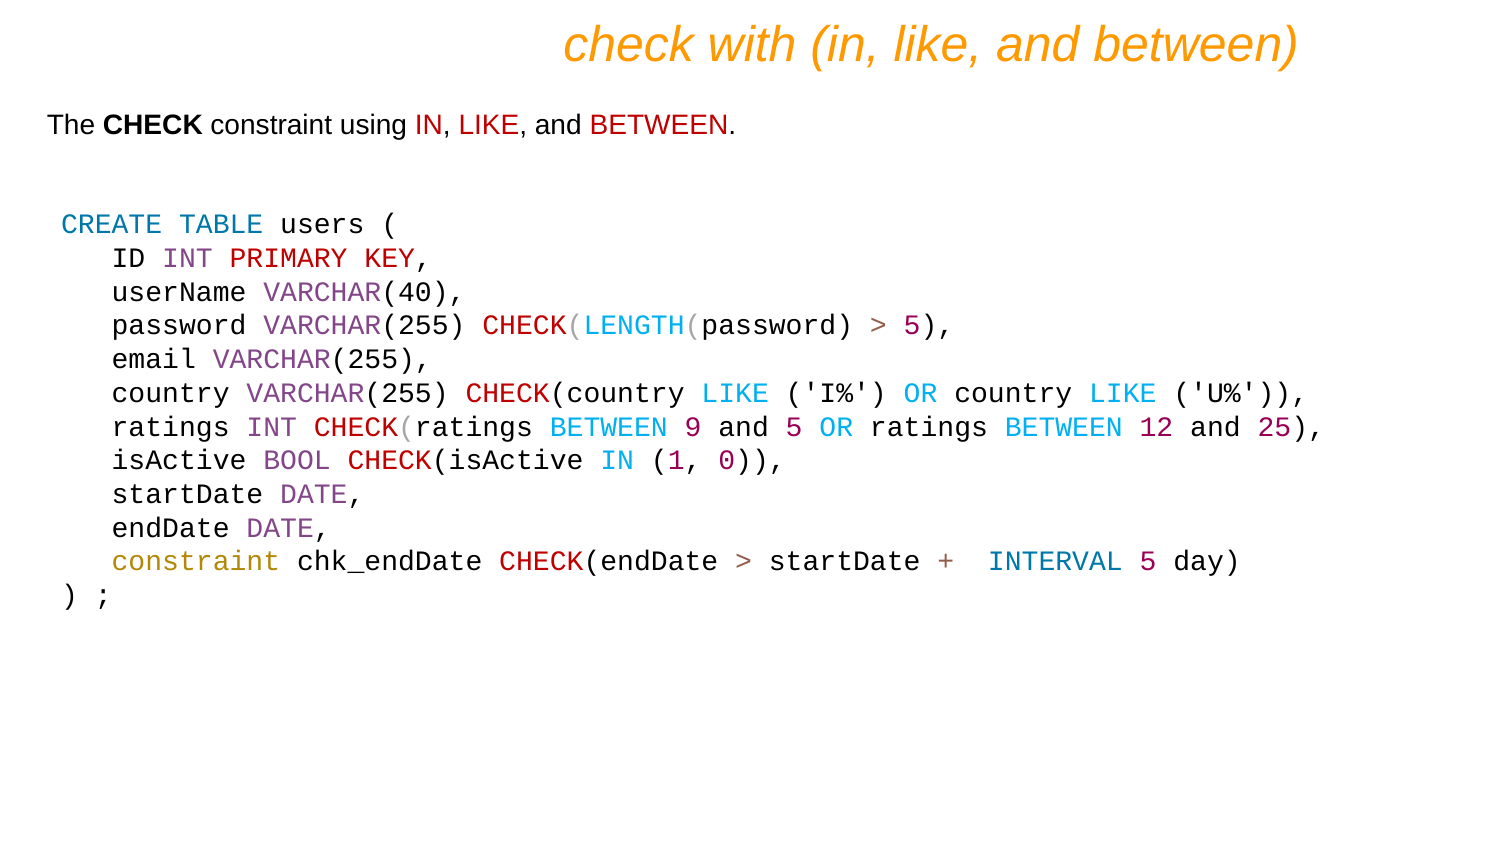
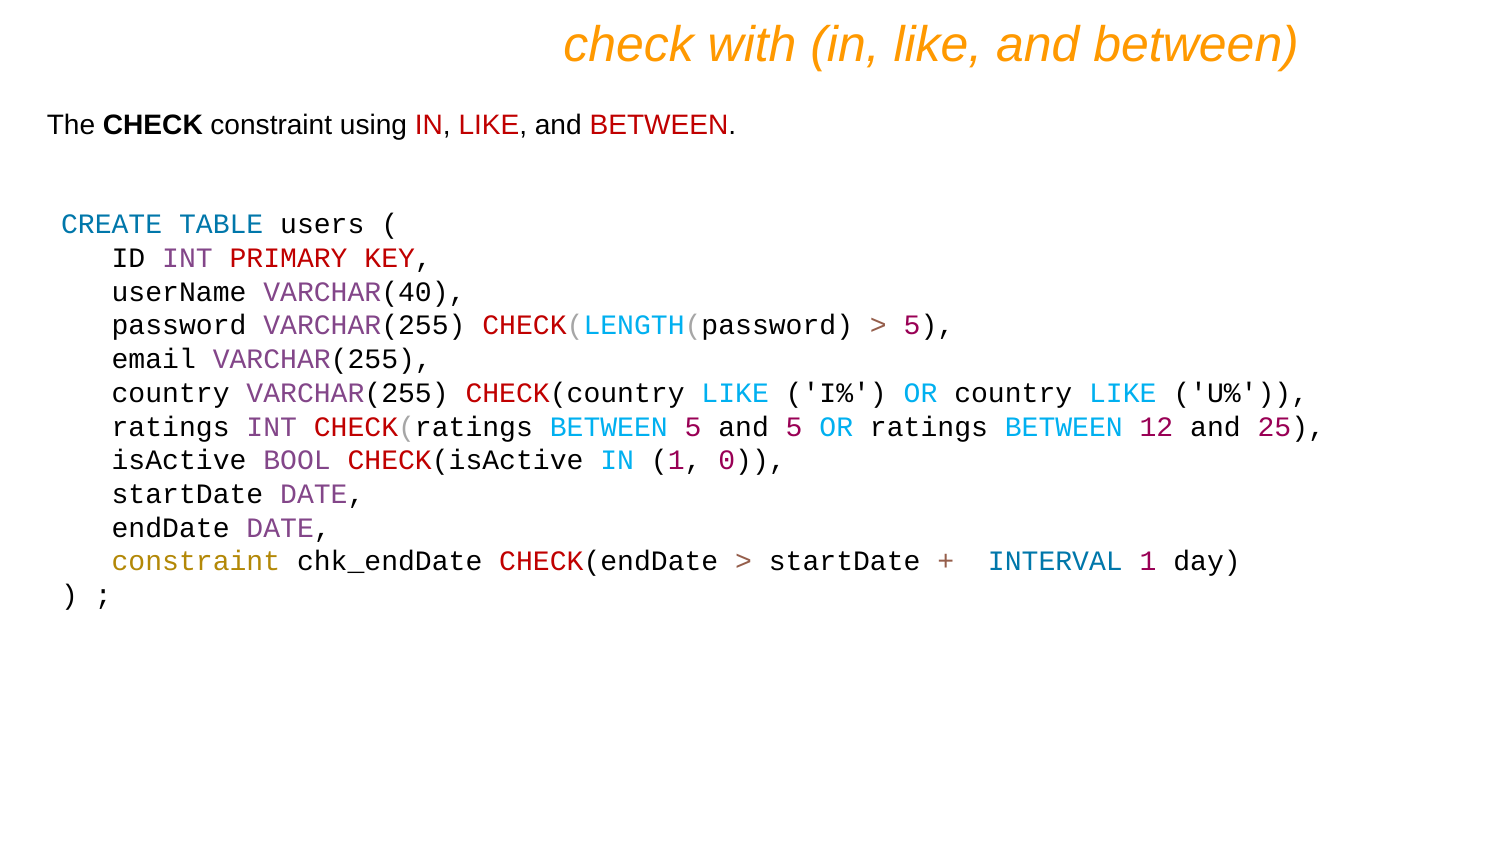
BETWEEN 9: 9 -> 5 (693, 427)
INTERVAL 5: 5 -> 1 (1148, 561)
